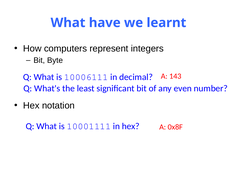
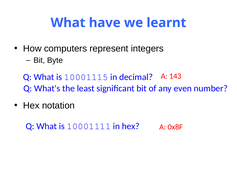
10006111: 10006111 -> 10001115 (86, 77)
